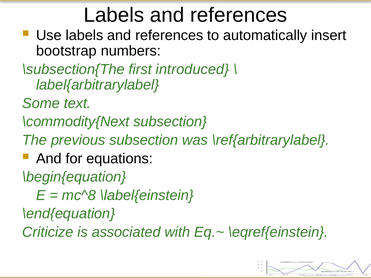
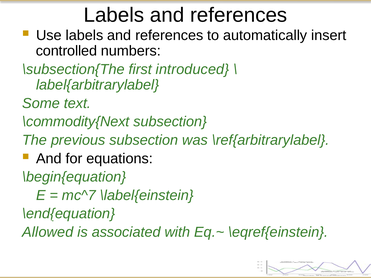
bootstrap: bootstrap -> controlled (67, 51)
mc^8: mc^8 -> mc^7 (79, 196)
Criticize: Criticize -> Allowed (48, 232)
